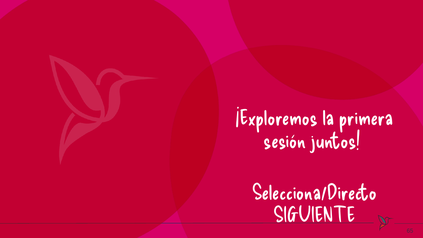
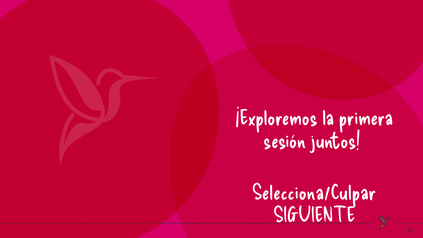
Selecciona/Directo: Selecciona/Directo -> Selecciona/Culpar (314, 193)
